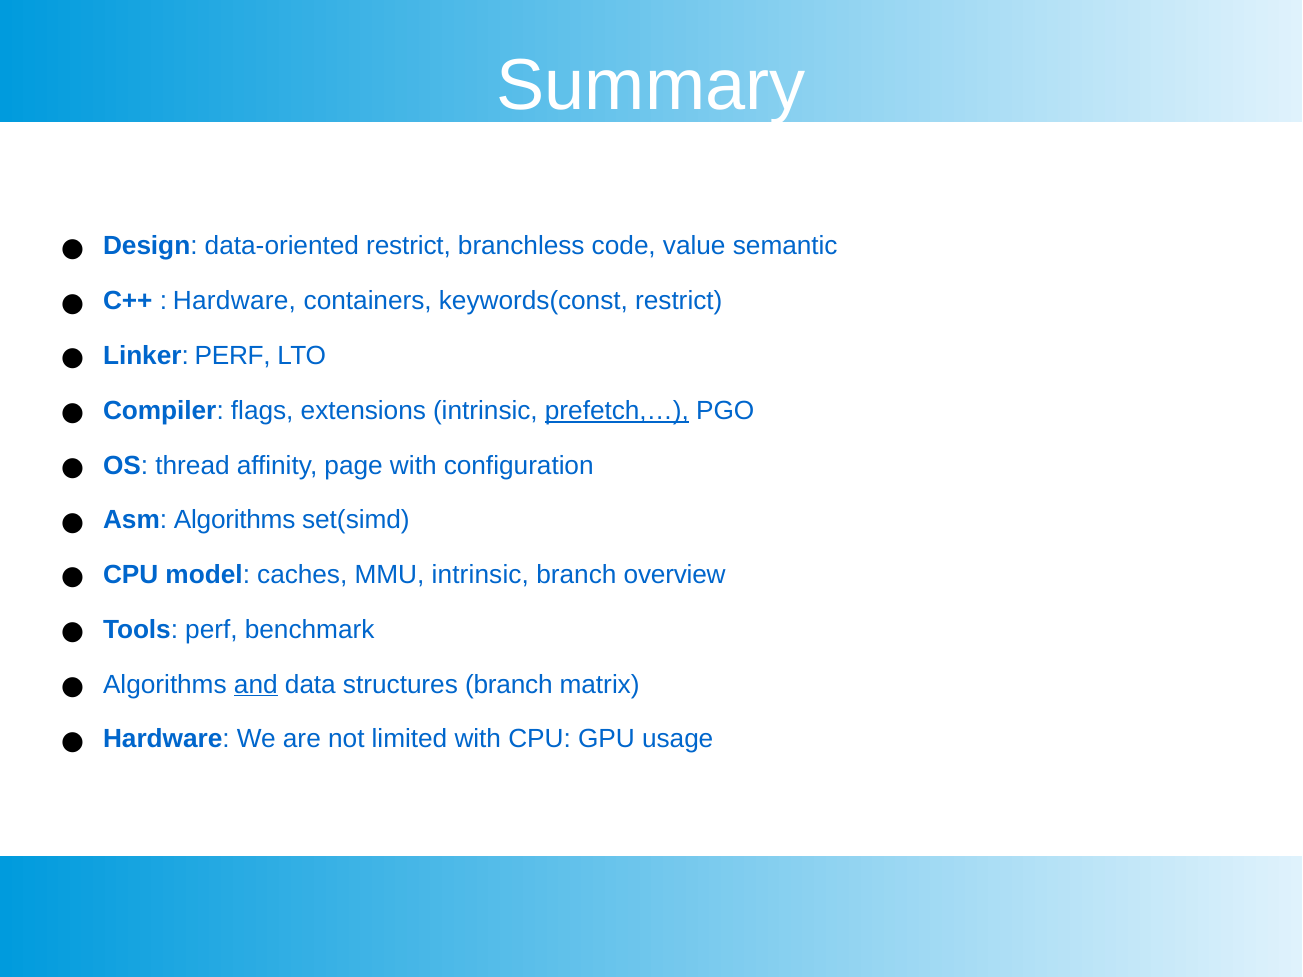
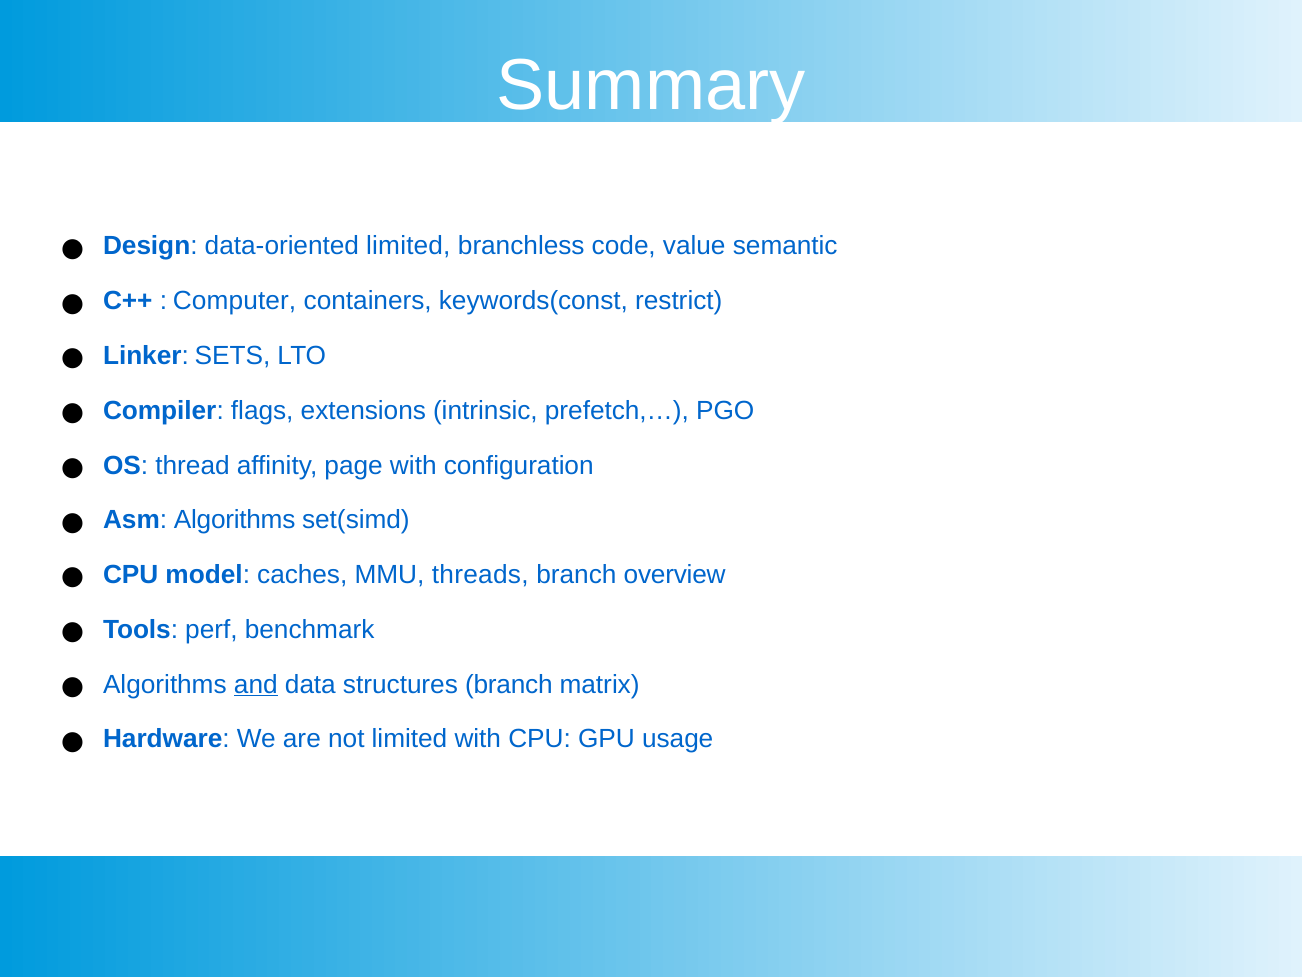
data-oriented restrict: restrict -> limited (408, 246)
Hardware: Hardware -> Computer (235, 301)
Linker PERF: PERF -> SETS (233, 356)
prefetch,… underline: present -> none (617, 411)
MMU intrinsic: intrinsic -> threads (480, 575)
